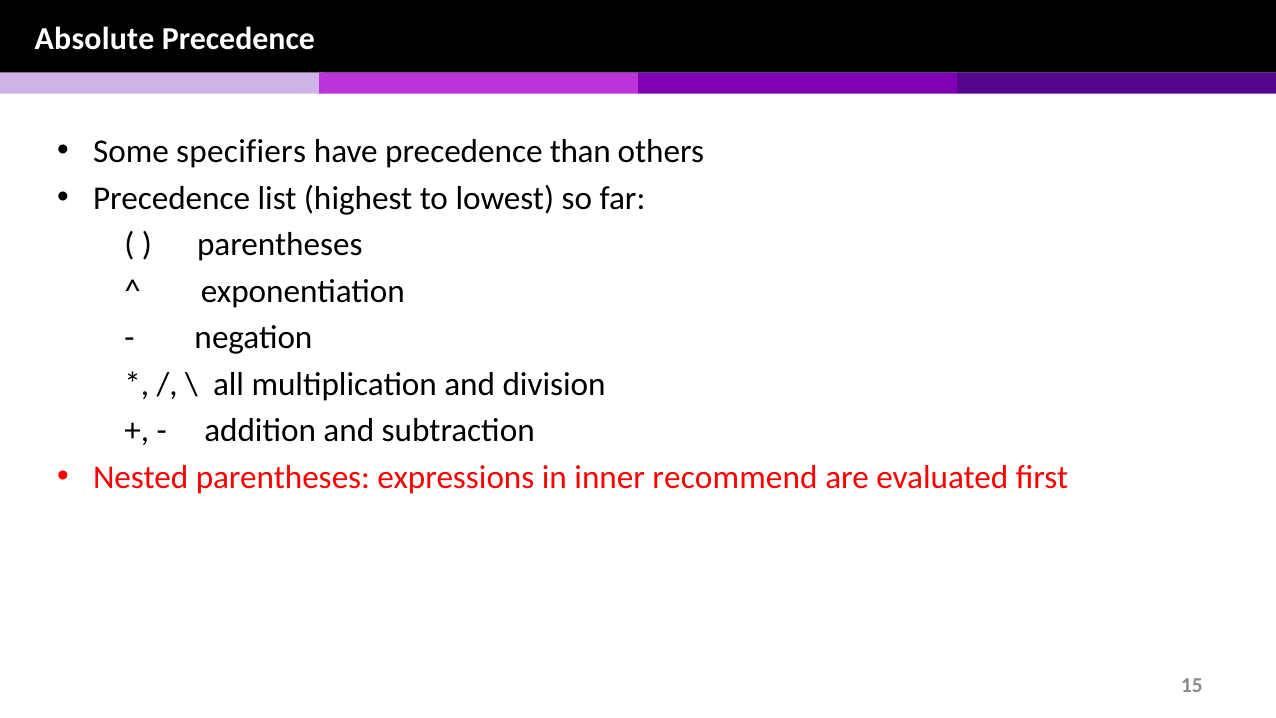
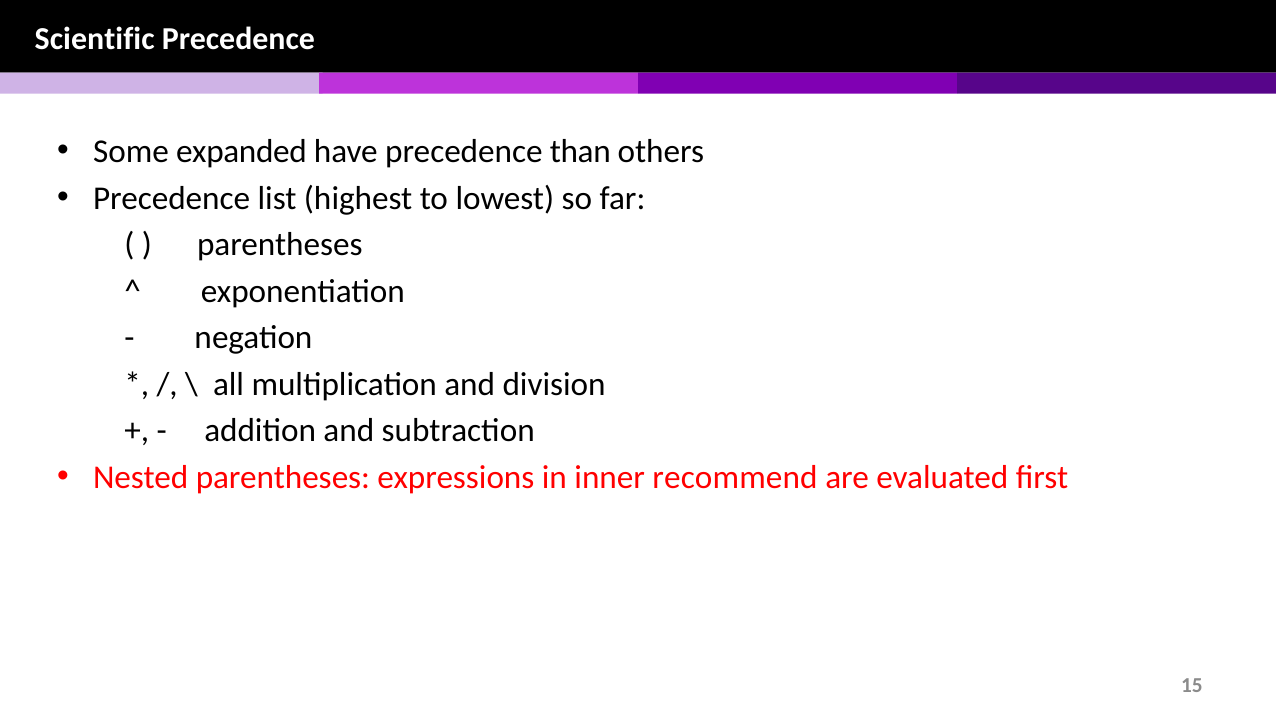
Absolute: Absolute -> Scientific (95, 39)
specifiers: specifiers -> expanded (241, 152)
